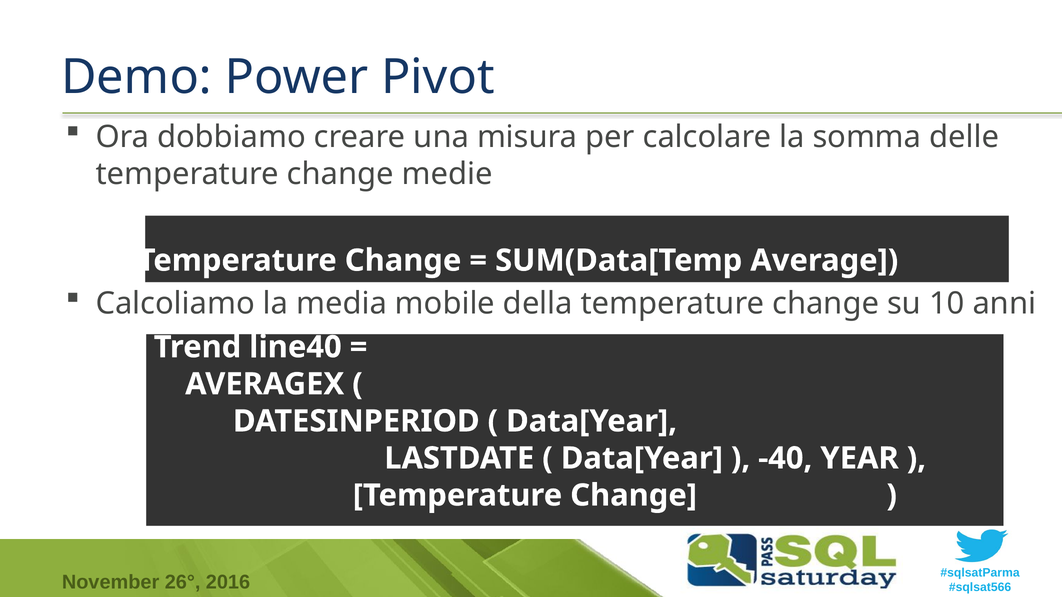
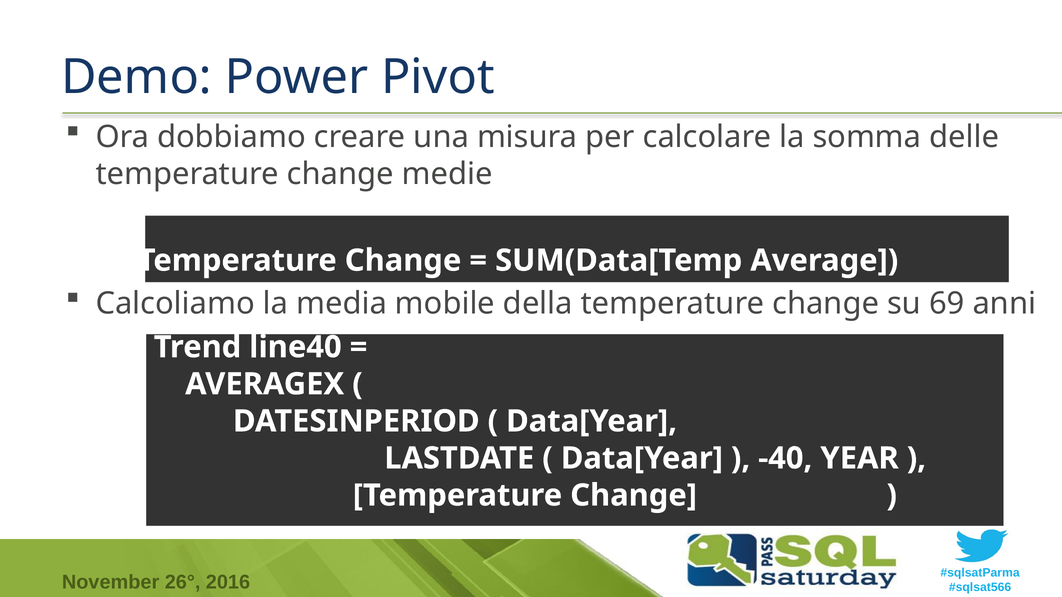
10: 10 -> 69 (947, 304)
